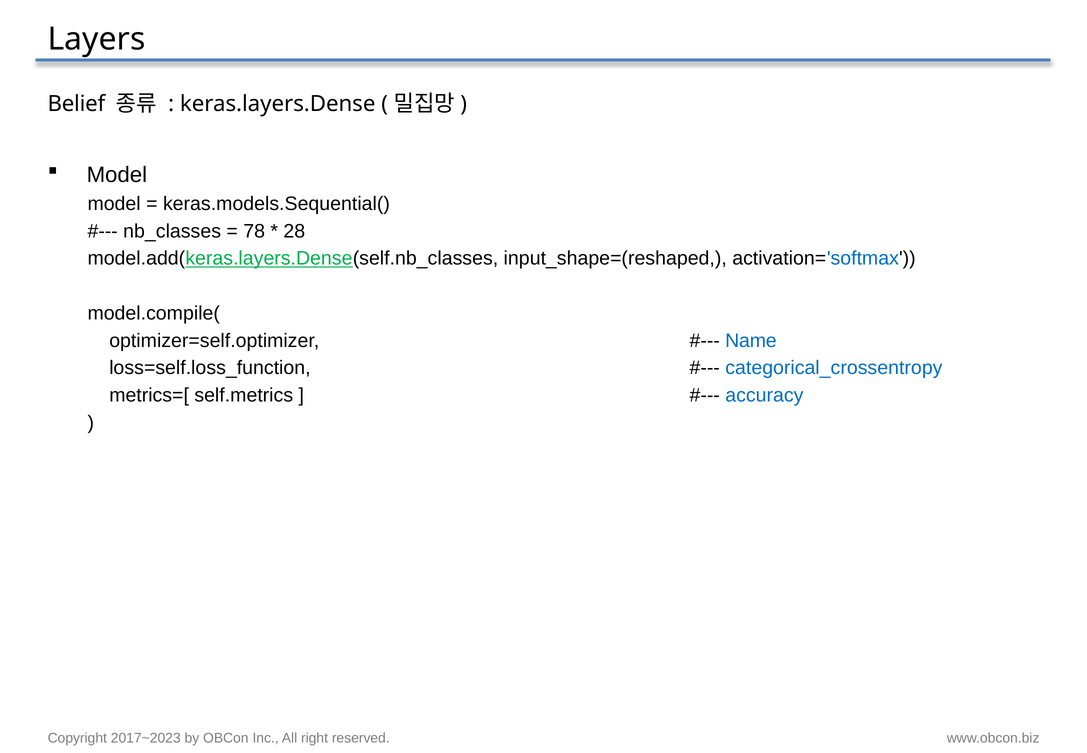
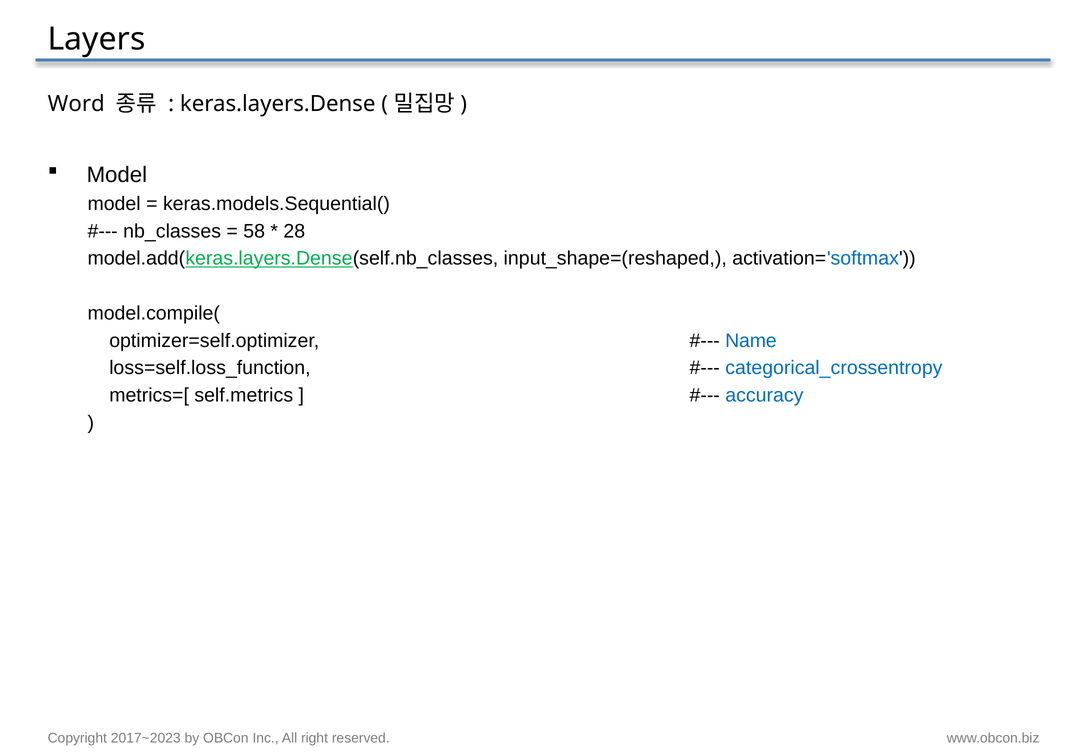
Belief: Belief -> Word (76, 104)
78: 78 -> 58 (254, 231)
